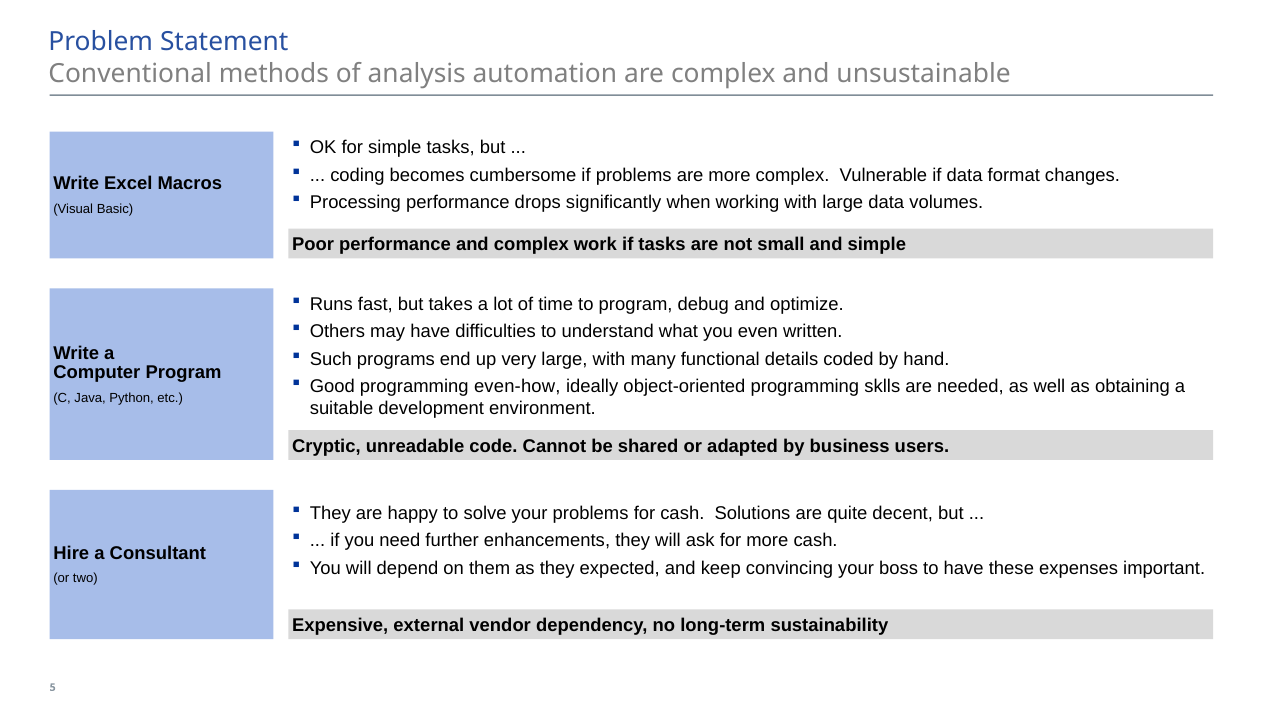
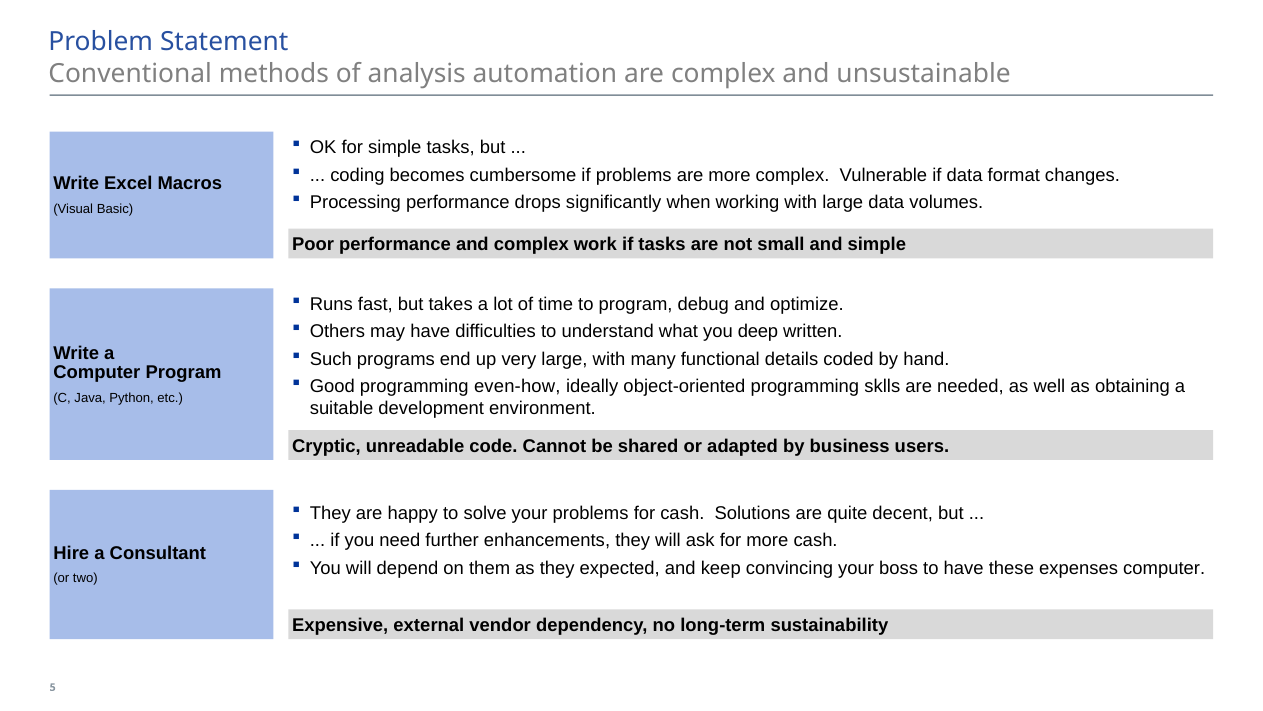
even: even -> deep (758, 332)
expenses important: important -> computer (1164, 568)
